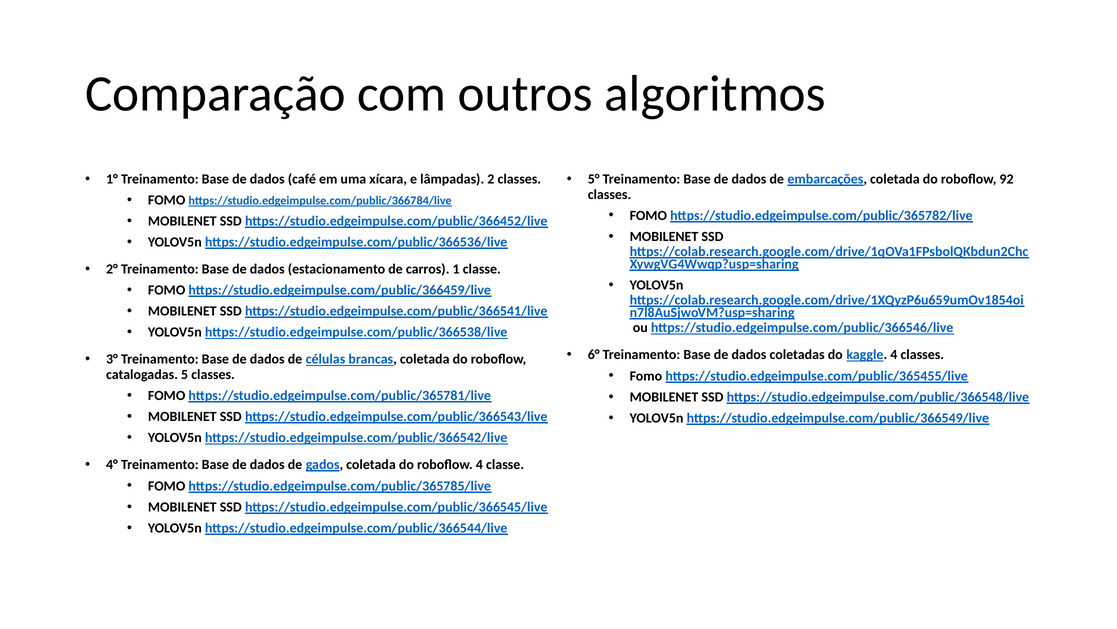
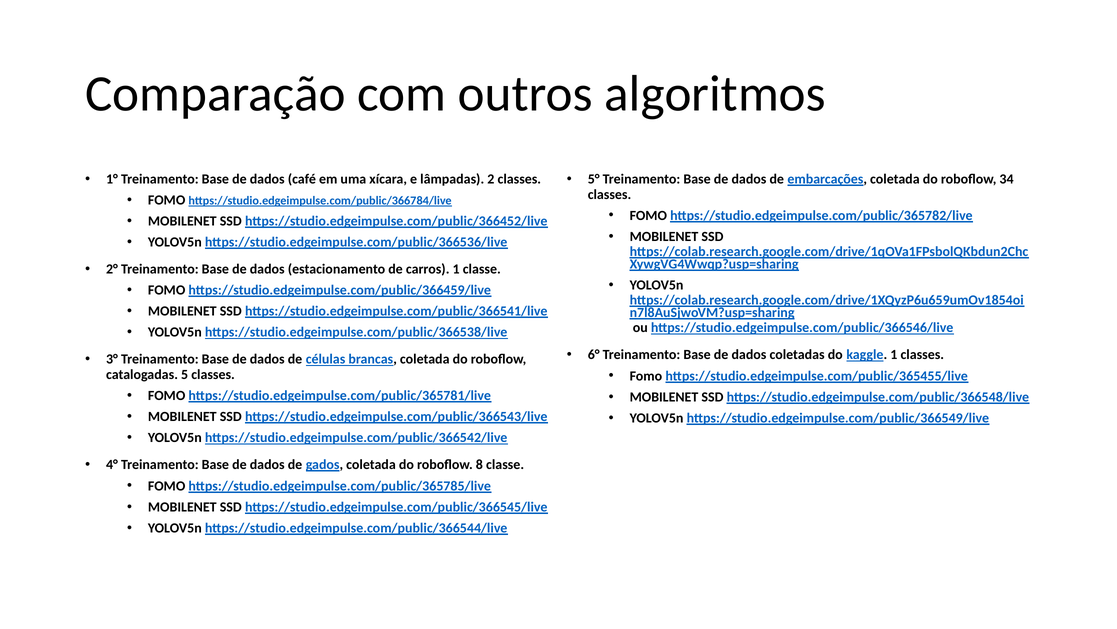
92: 92 -> 34 (1006, 179)
kaggle 4: 4 -> 1 (894, 354)
roboflow 4: 4 -> 8 (479, 464)
